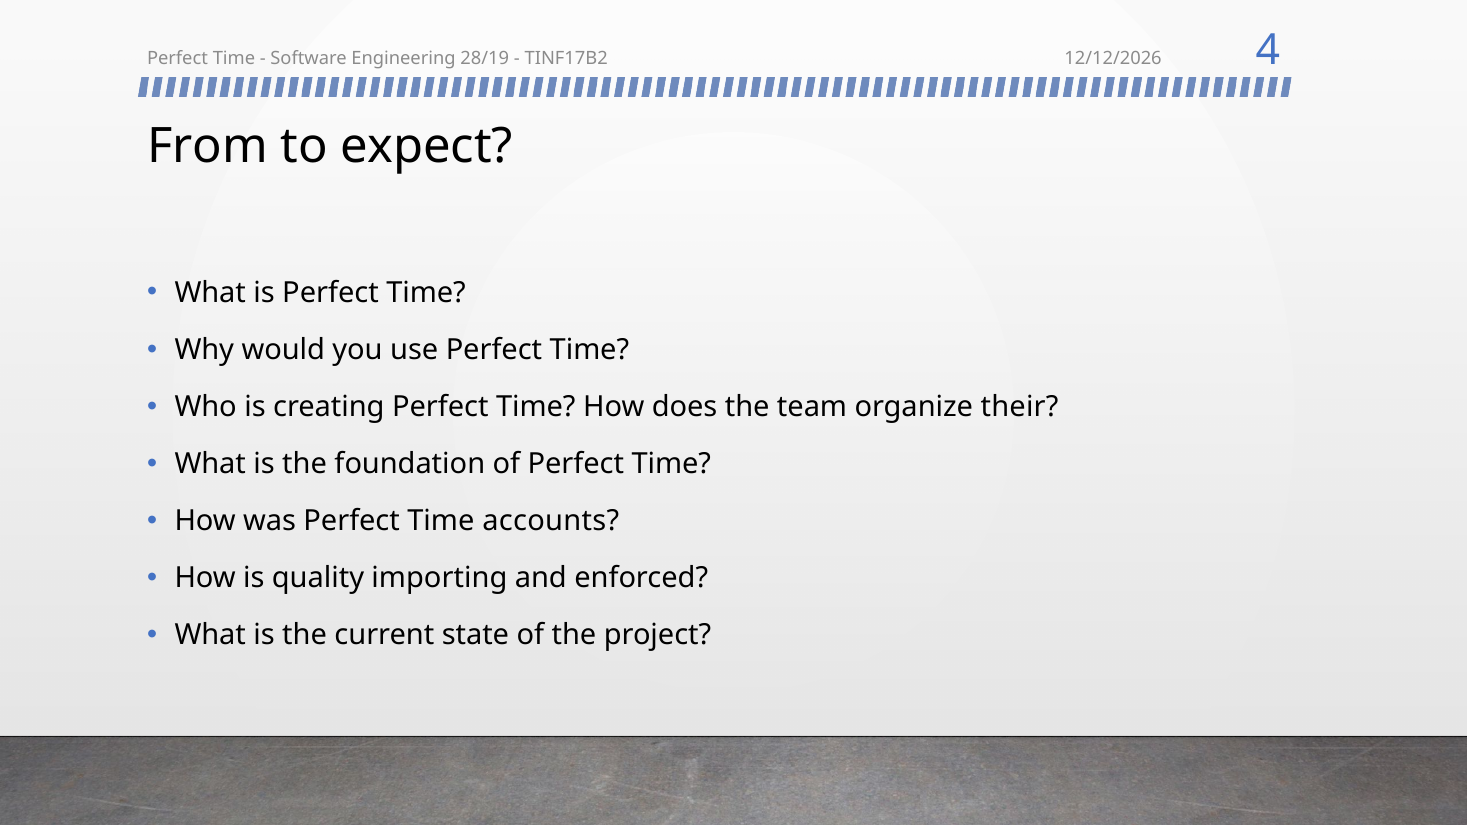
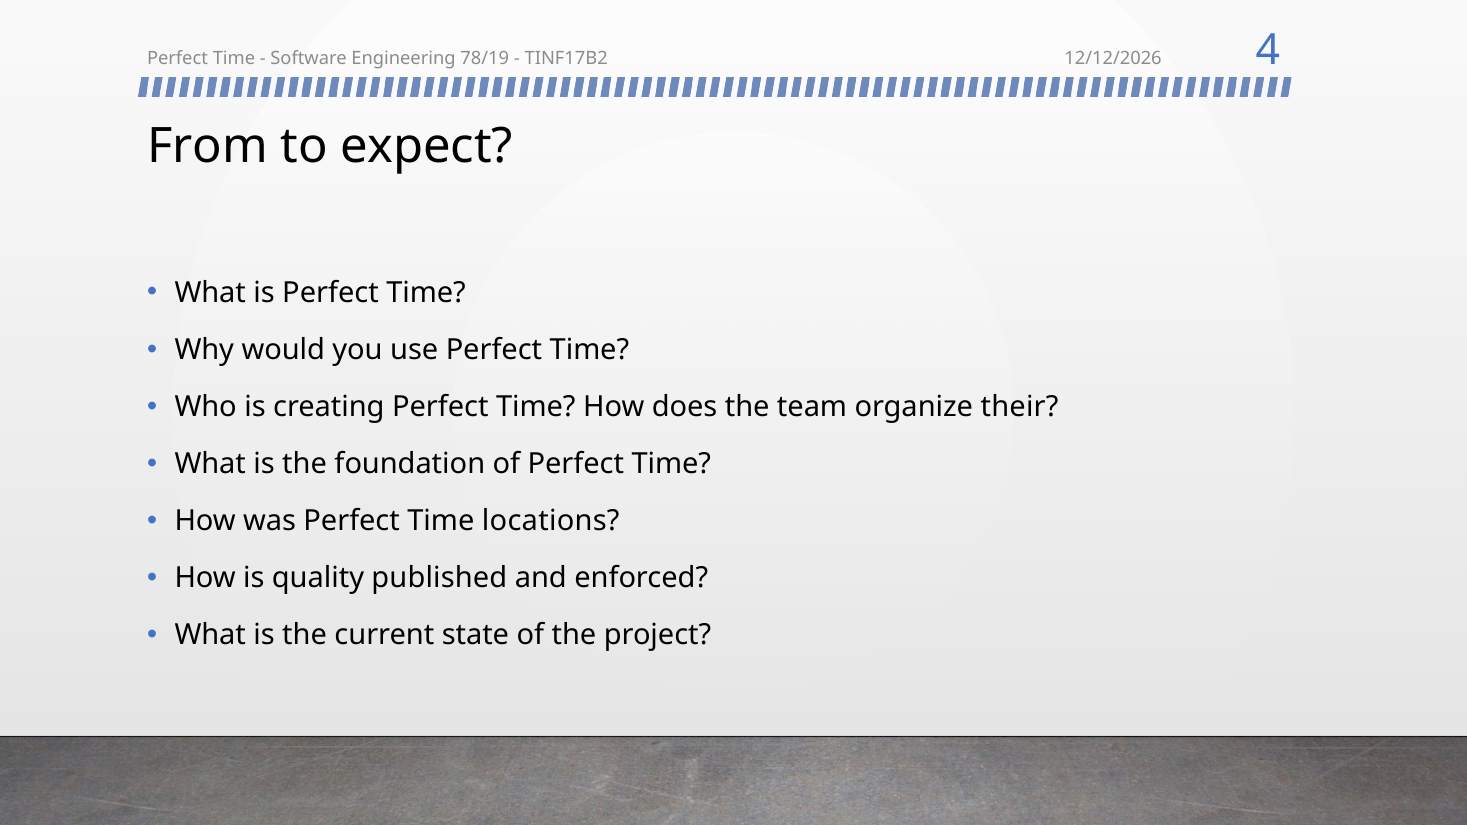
28/19: 28/19 -> 78/19 (485, 58)
accounts: accounts -> locations (551, 521)
importing: importing -> published (439, 578)
